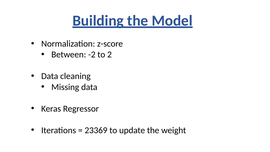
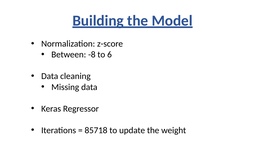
-2: -2 -> -8 (92, 55)
2: 2 -> 6 (109, 55)
23369: 23369 -> 85718 (96, 130)
